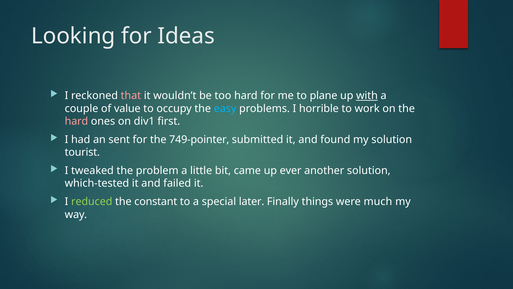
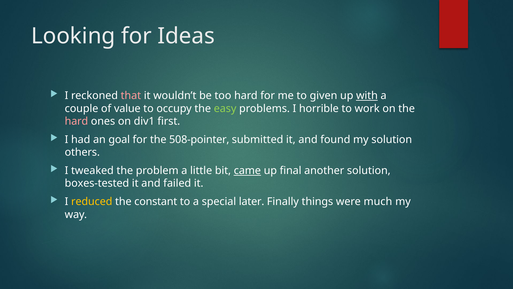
plane: plane -> given (323, 95)
easy colour: light blue -> light green (225, 108)
sent: sent -> goal (119, 139)
749-pointer: 749-pointer -> 508-pointer (199, 139)
tourist: tourist -> others (82, 152)
came underline: none -> present (247, 170)
ever: ever -> final (291, 170)
which-tested: which-tested -> boxes-tested (97, 183)
reduced colour: light green -> yellow (92, 201)
